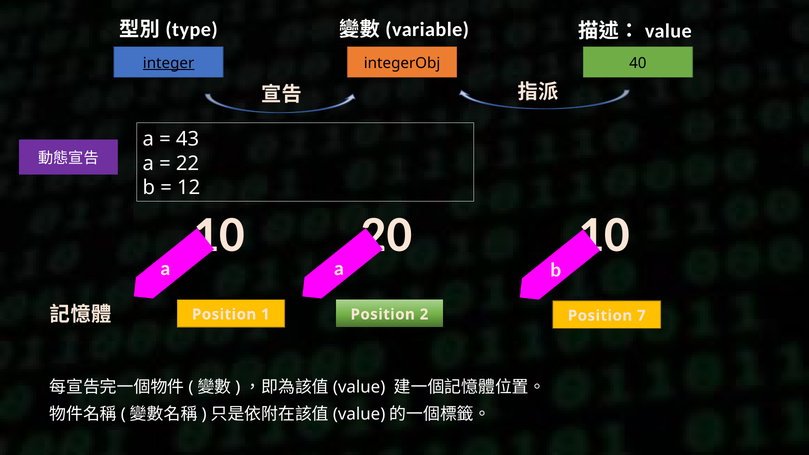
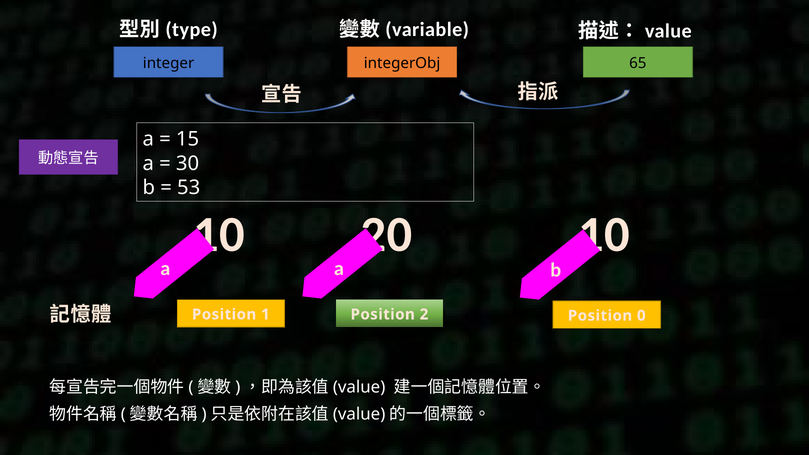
integer underline: present -> none (169, 63)
40: 40 -> 65 (638, 63)
43: 43 -> 15 (188, 139)
22: 22 -> 30 (188, 163)
12: 12 -> 53 (189, 188)
7: 7 -> 0 (641, 316)
